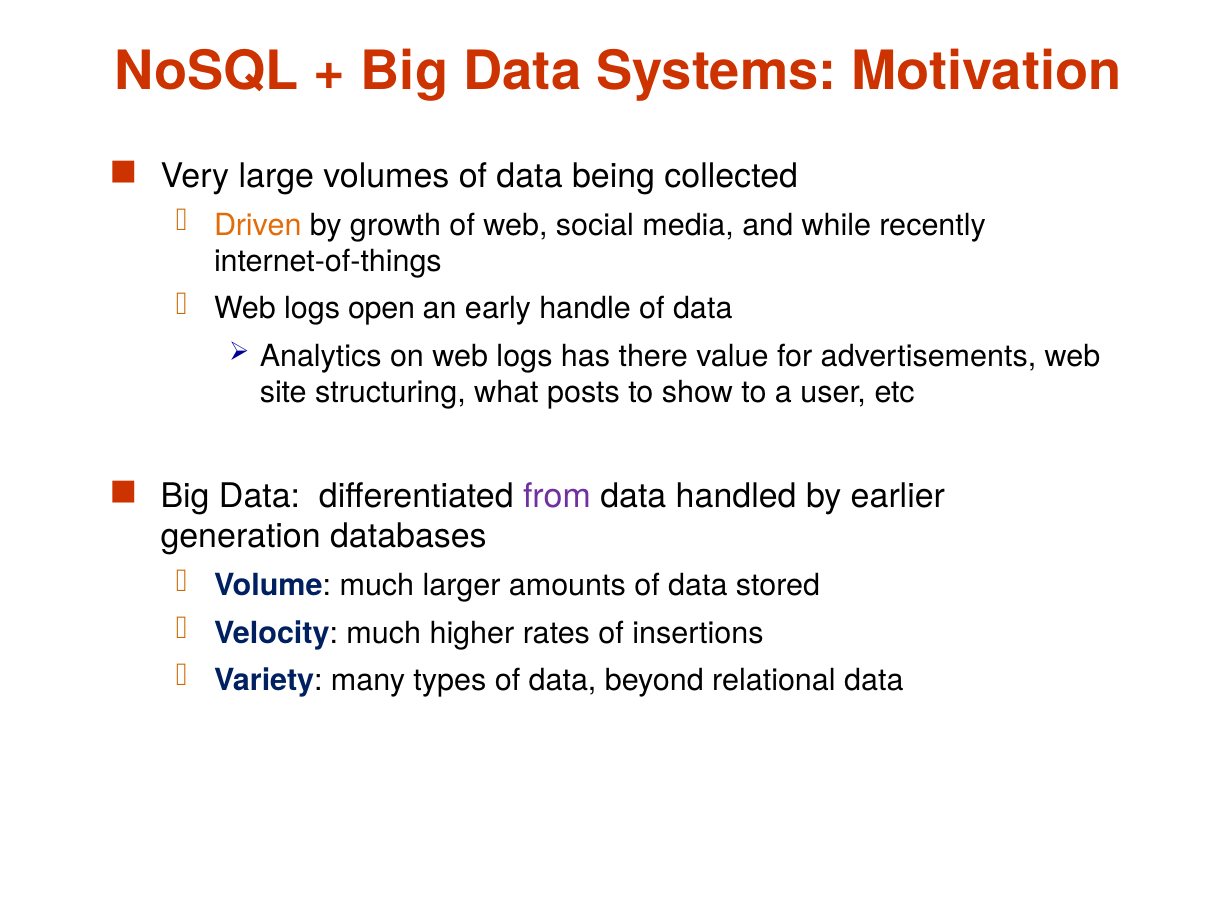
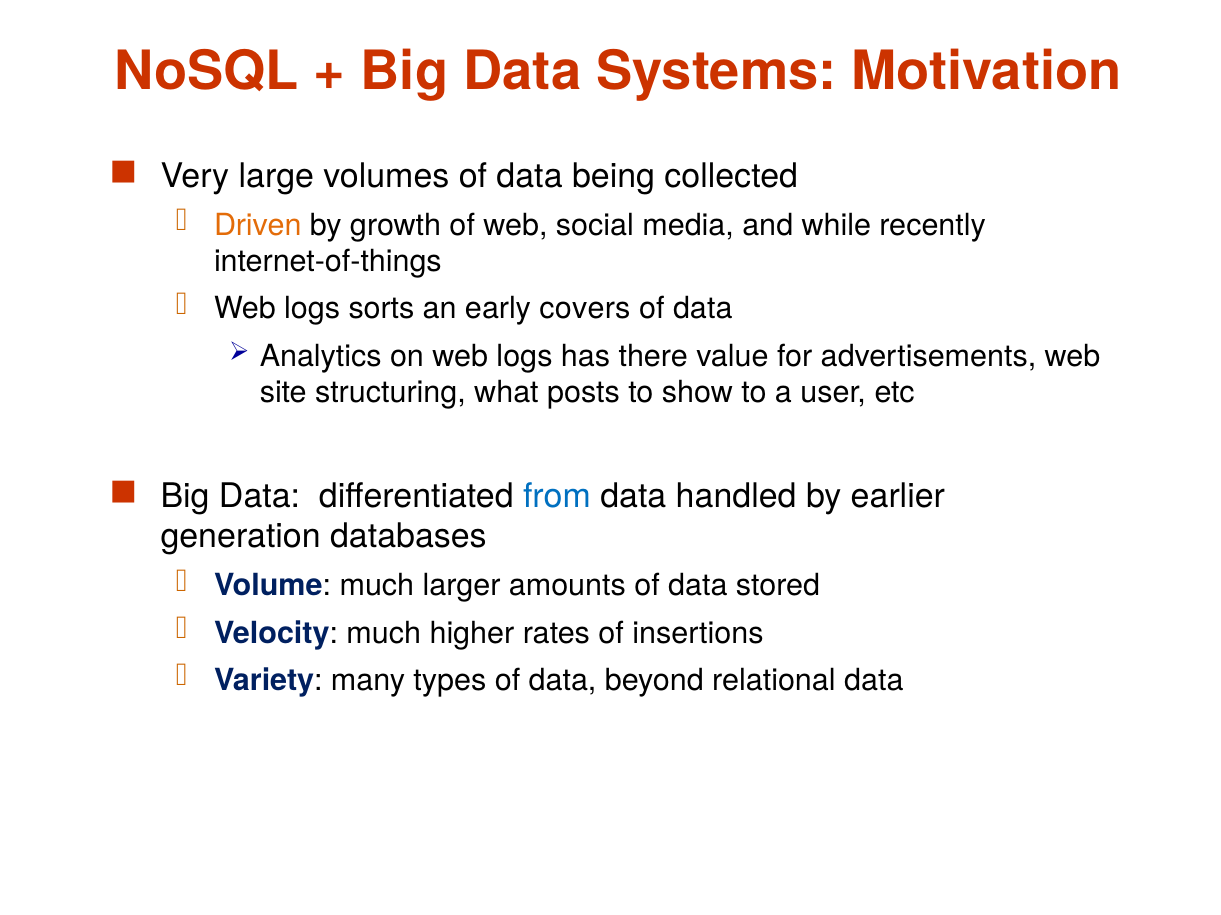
open: open -> sorts (381, 309)
handle: handle -> covers (585, 309)
from colour: purple -> blue (557, 496)
